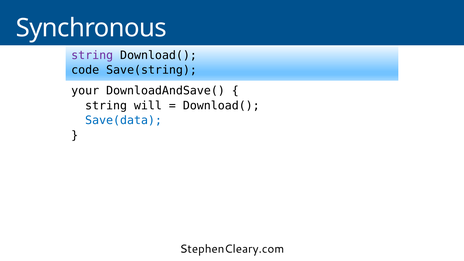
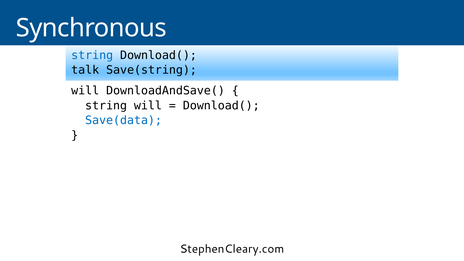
string colour: purple -> blue (92, 55)
code: code -> talk (85, 70)
your: your -> will (85, 91)
